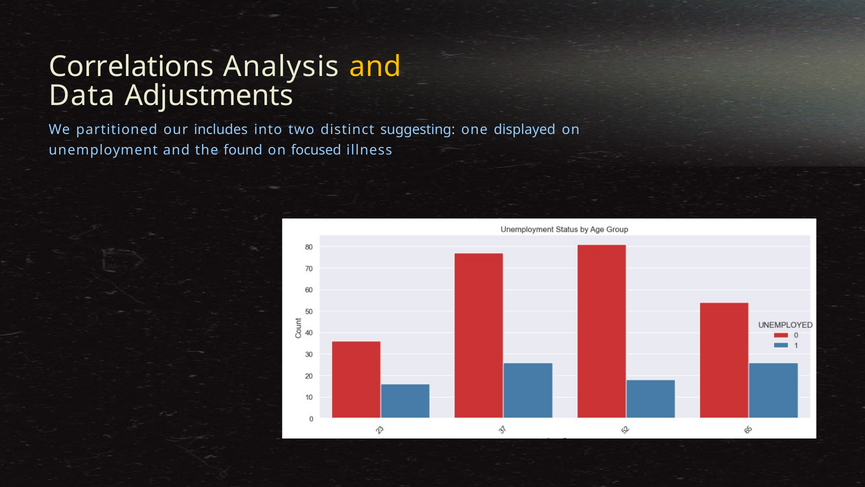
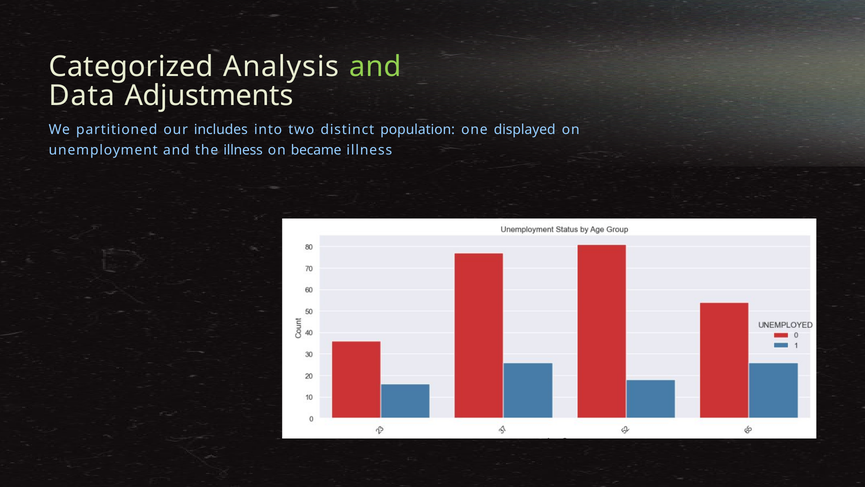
Correlations: Correlations -> Categorized (131, 67)
and colour: yellow -> light green (375, 67)
suggesting: suggesting -> population (418, 130)
the found: found -> illness (243, 150)
focused: focused -> became (316, 150)
